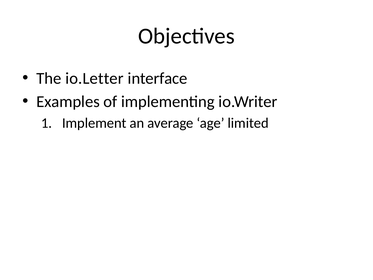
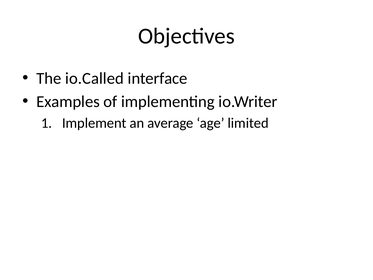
io.Letter: io.Letter -> io.Called (95, 78)
